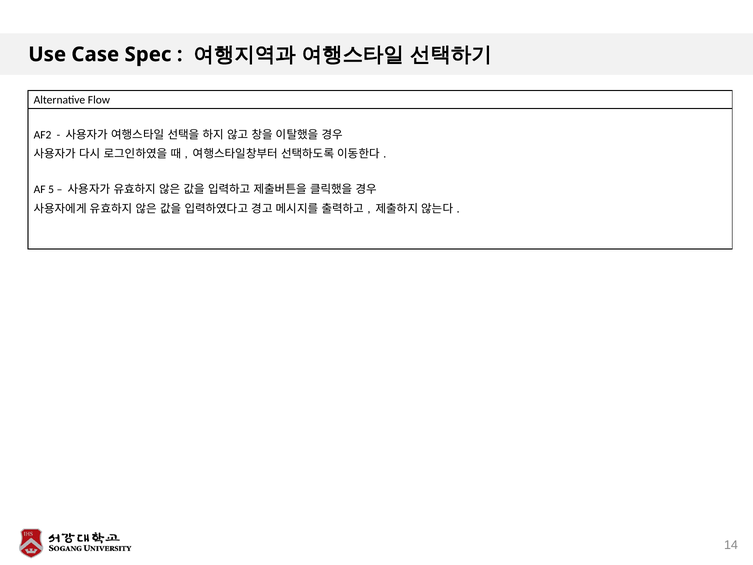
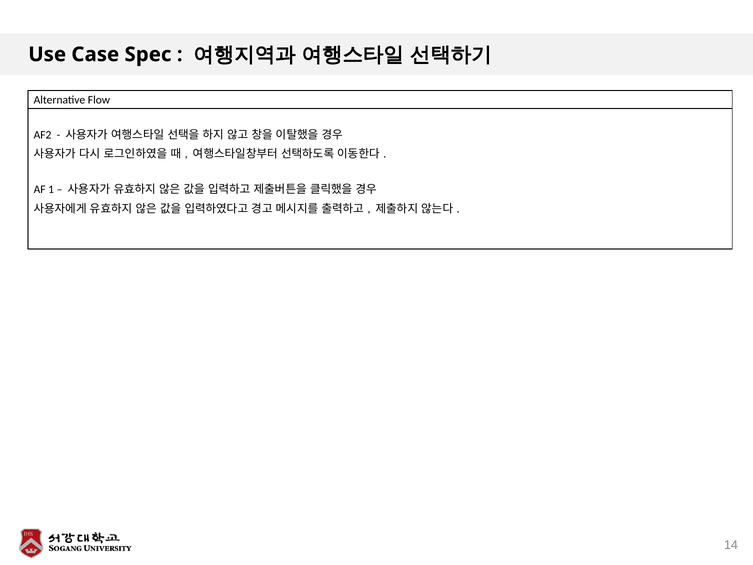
5: 5 -> 1 (51, 189)
